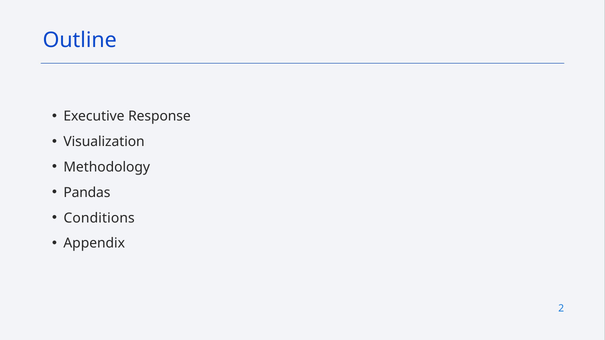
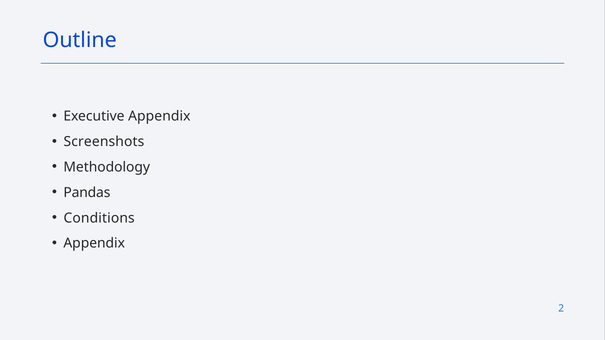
Executive Response: Response -> Appendix (159, 116)
Visualization: Visualization -> Screenshots (104, 142)
